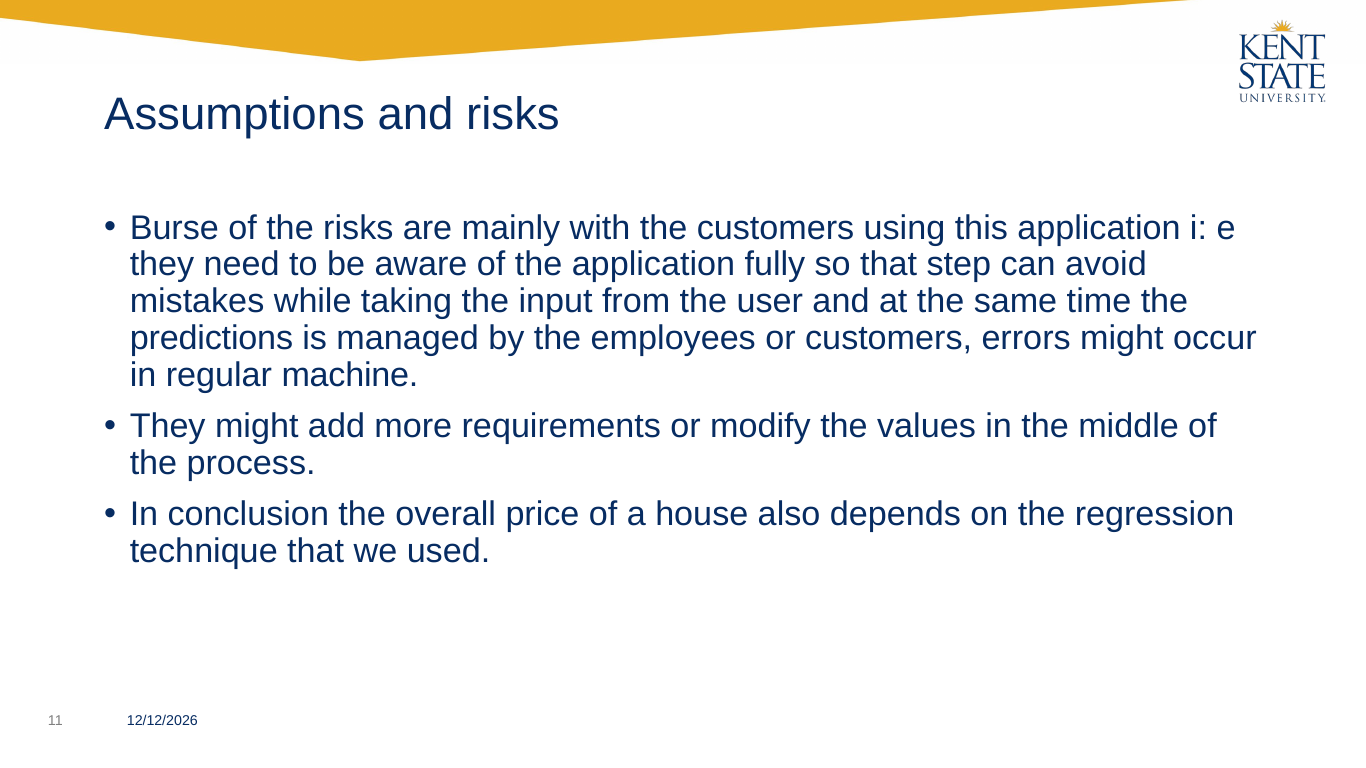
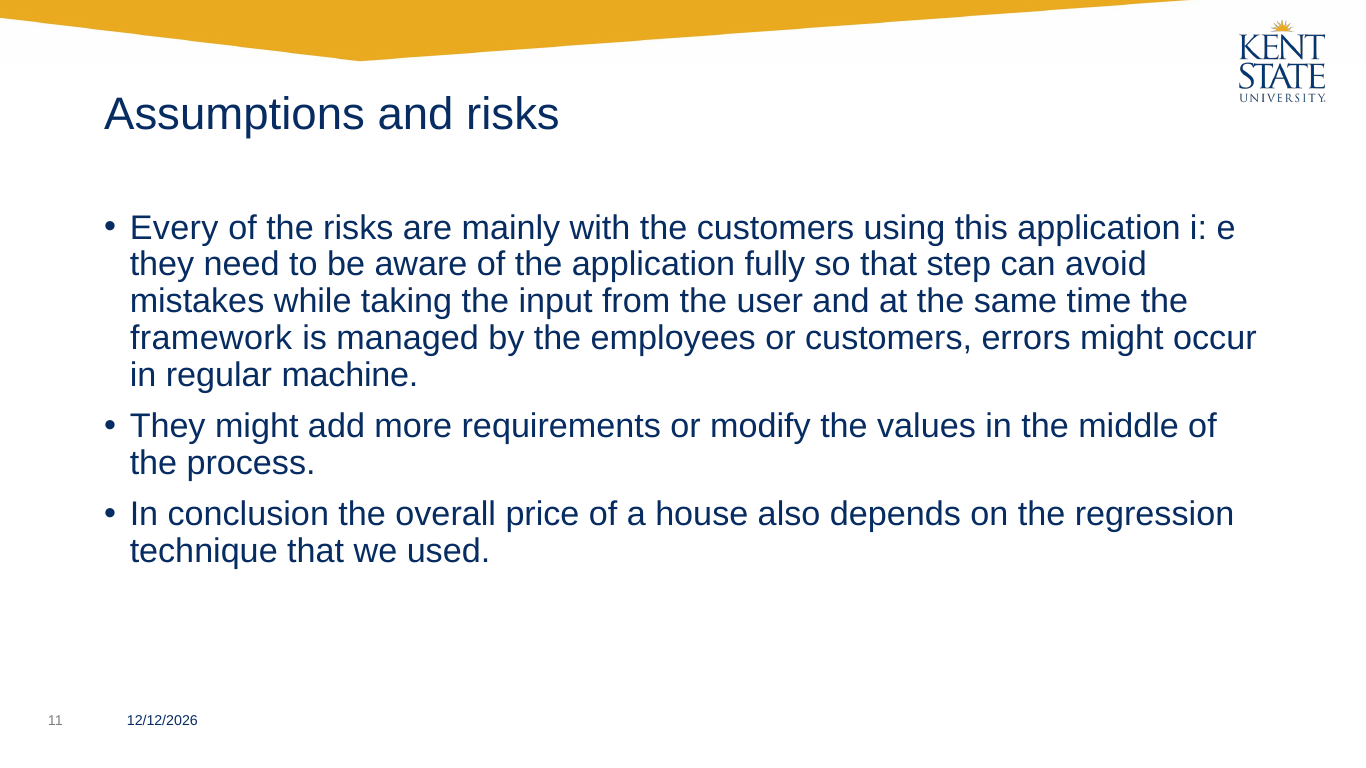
Burse: Burse -> Every (174, 228)
predictions: predictions -> framework (211, 339)
